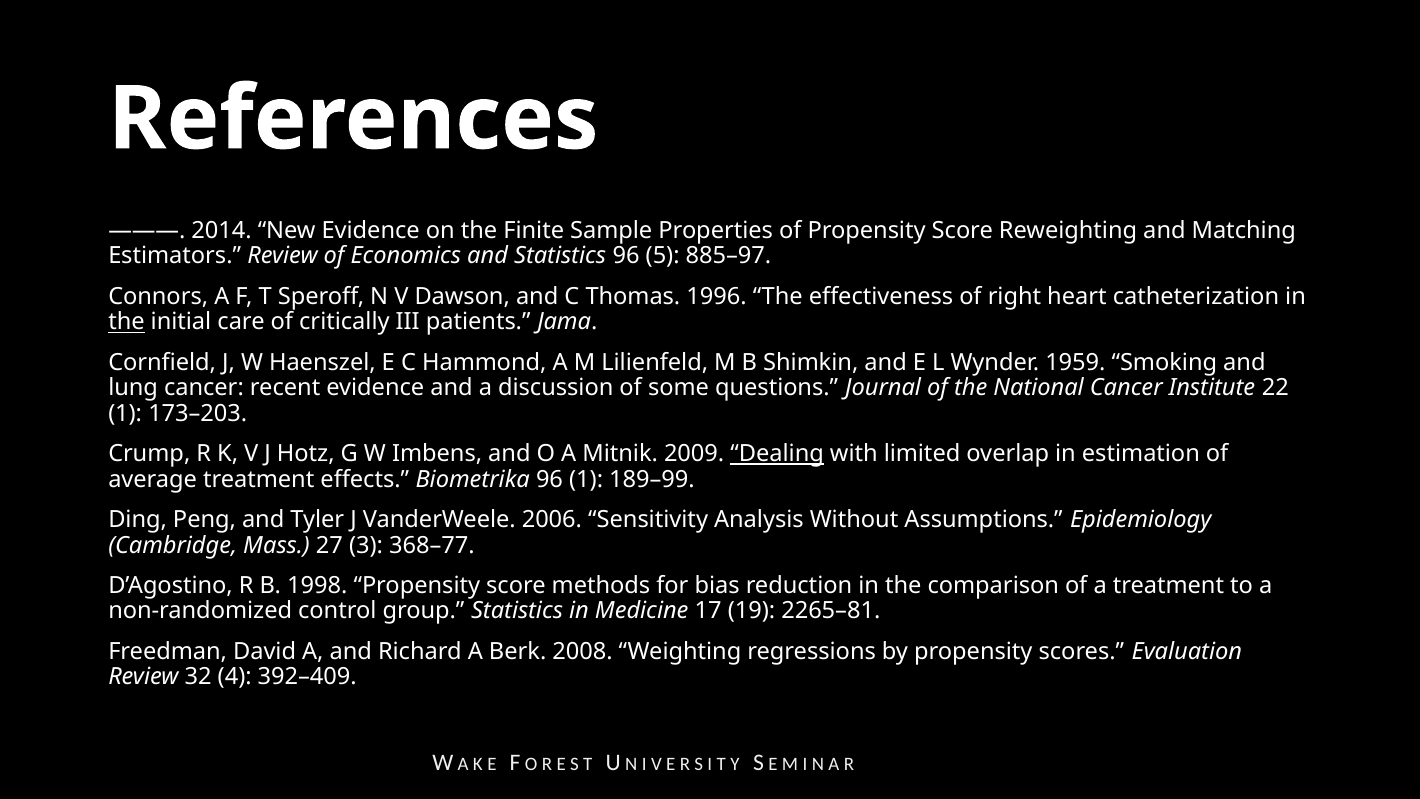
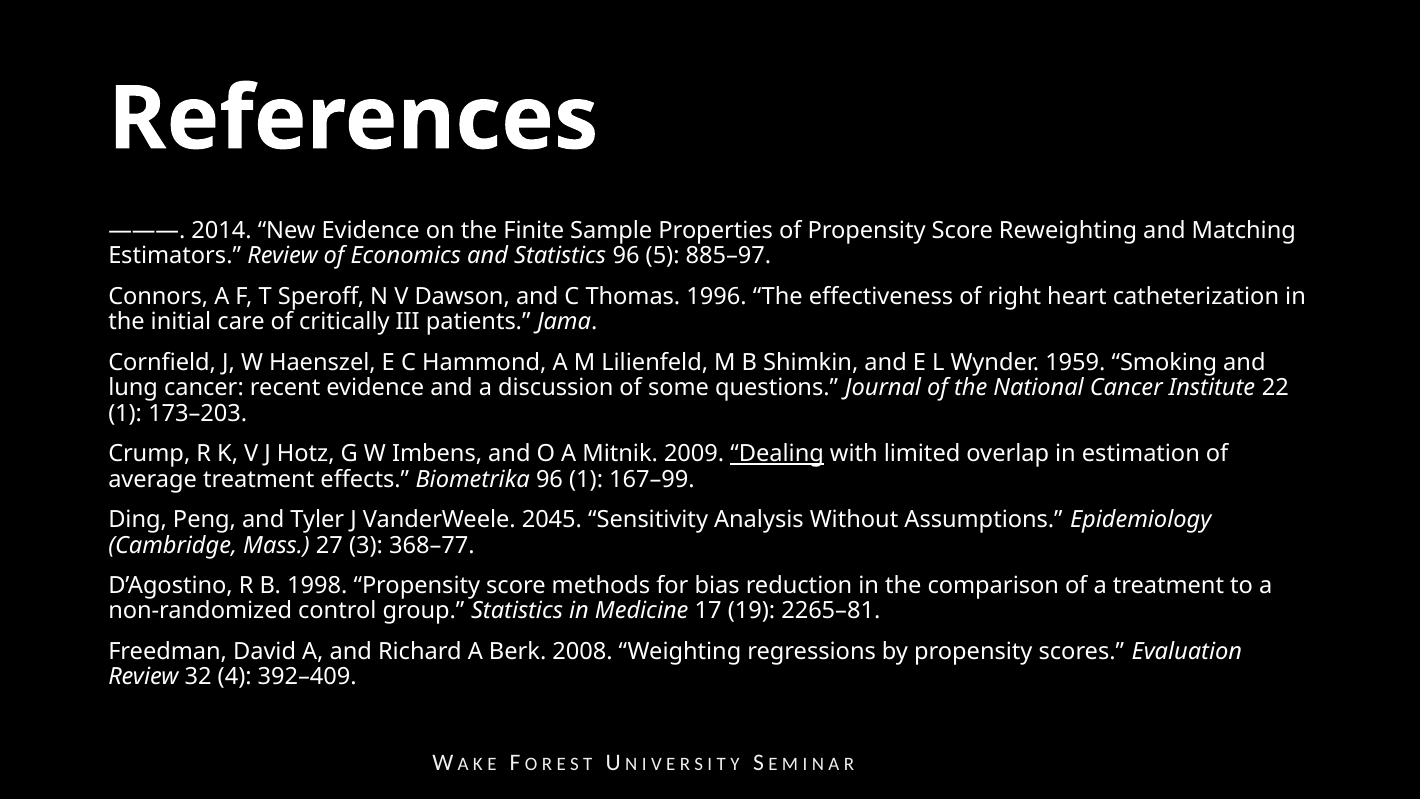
the underline: present -> none (126, 322)
189–99: 189–99 -> 167–99 (652, 479)
2006: 2006 -> 2045 (552, 520)
